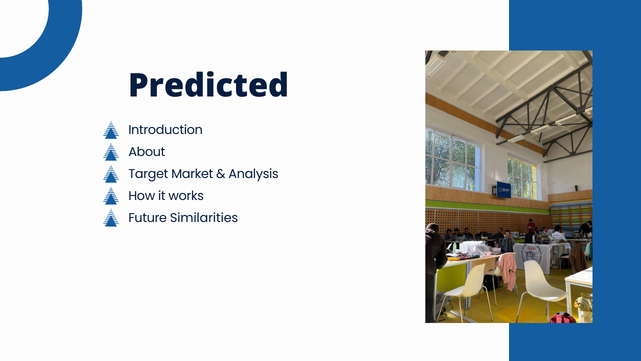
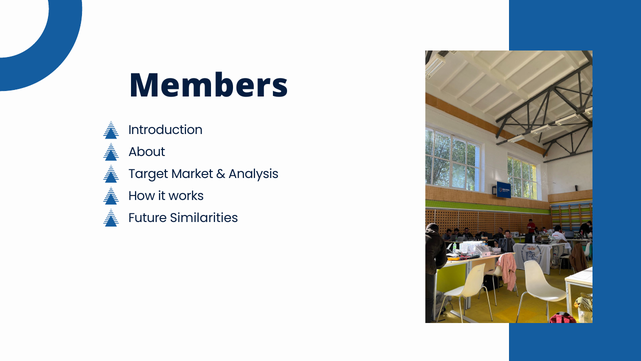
Predicted: Predicted -> Members (209, 86)
